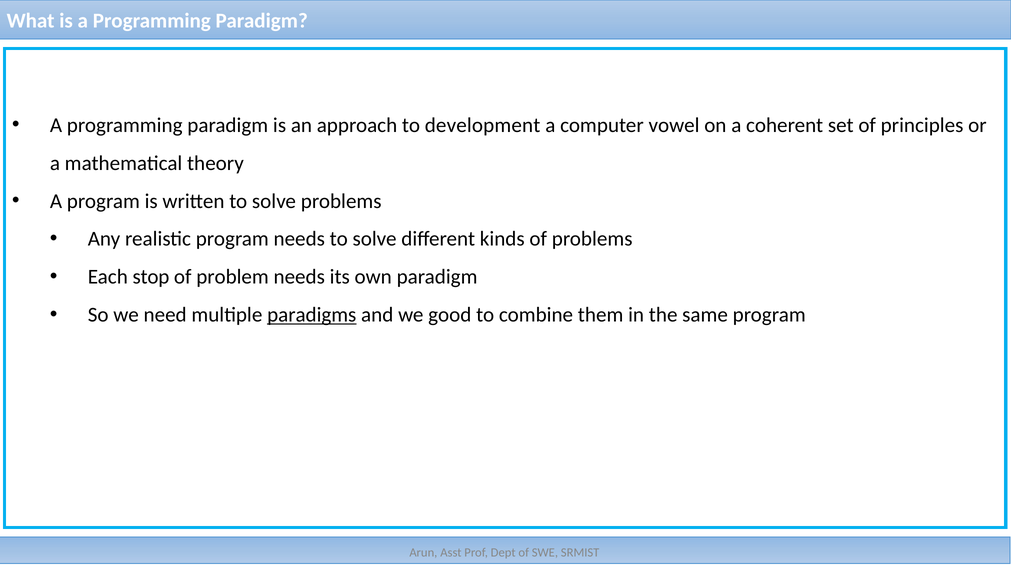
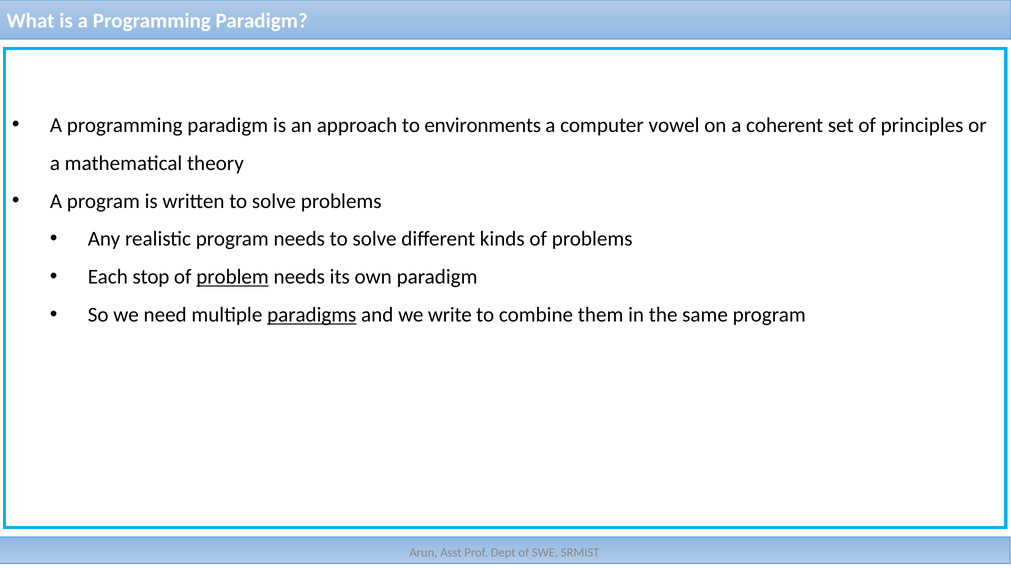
development: development -> environments (483, 125)
problem underline: none -> present (233, 277)
good: good -> write (450, 315)
